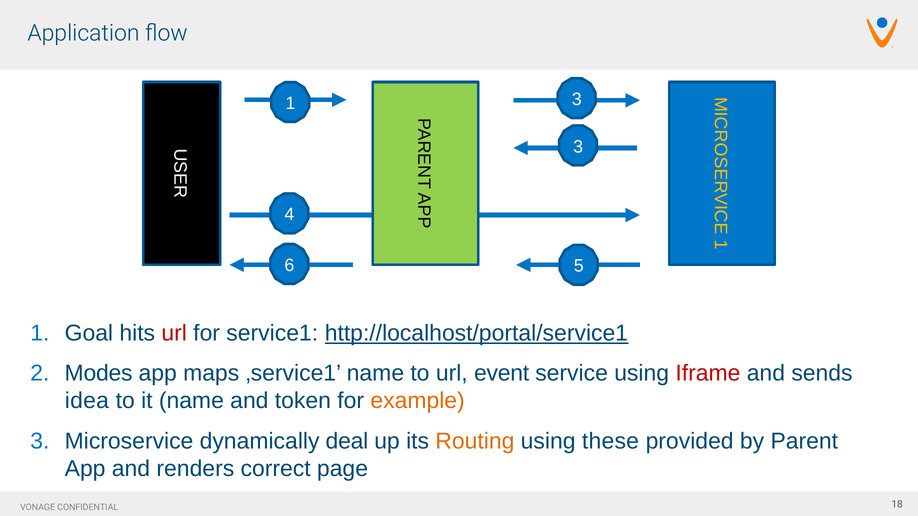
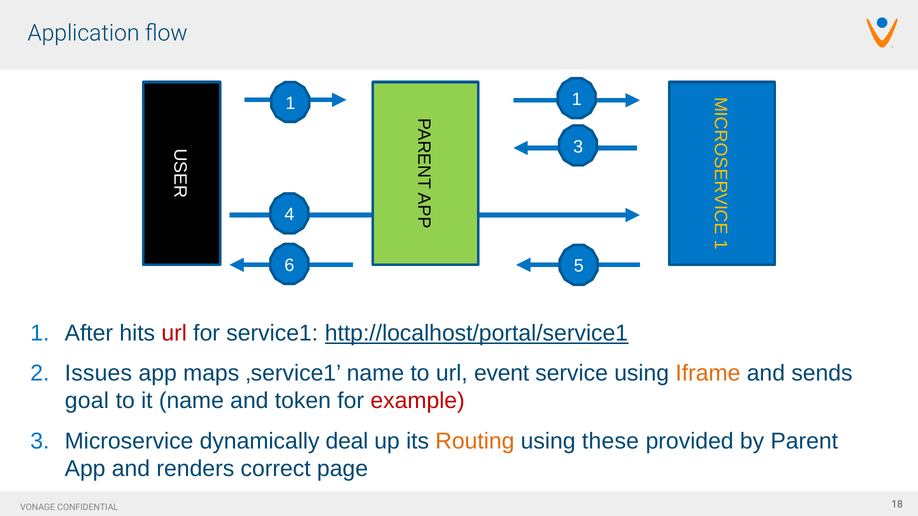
1 3: 3 -> 1 (577, 99)
Goal: Goal -> After (89, 333)
Modes: Modes -> Issues (98, 374)
Iframe colour: red -> orange (708, 374)
idea: idea -> goal (87, 401)
example colour: orange -> red (418, 401)
